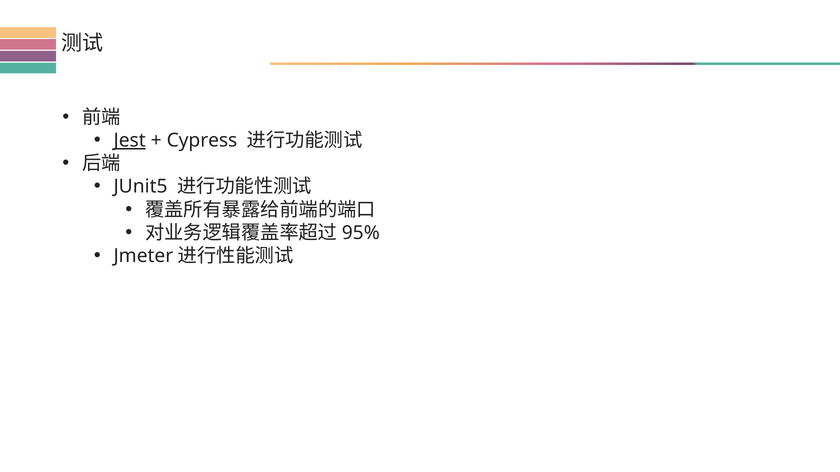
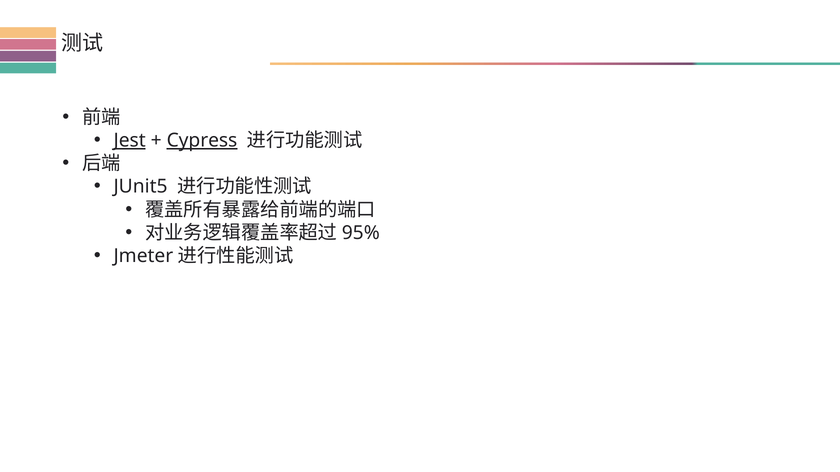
Cypress underline: none -> present (202, 141)
